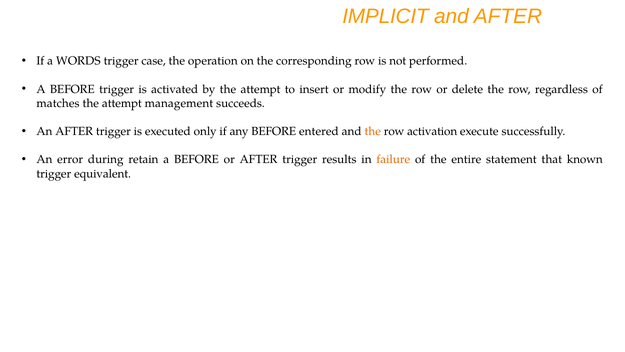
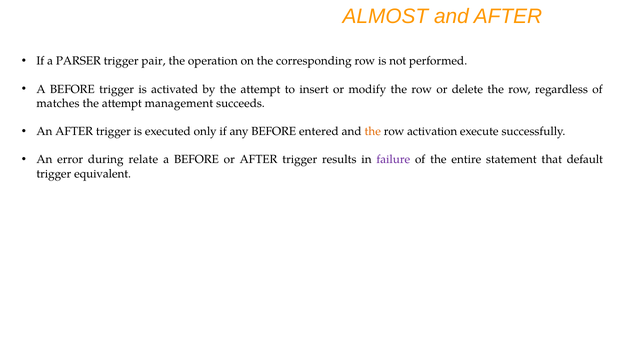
IMPLICIT: IMPLICIT -> ALMOST (385, 16)
WORDS: WORDS -> PARSER (78, 61)
case: case -> pair (154, 61)
retain: retain -> relate (143, 159)
failure colour: orange -> purple (393, 159)
known: known -> default (585, 159)
